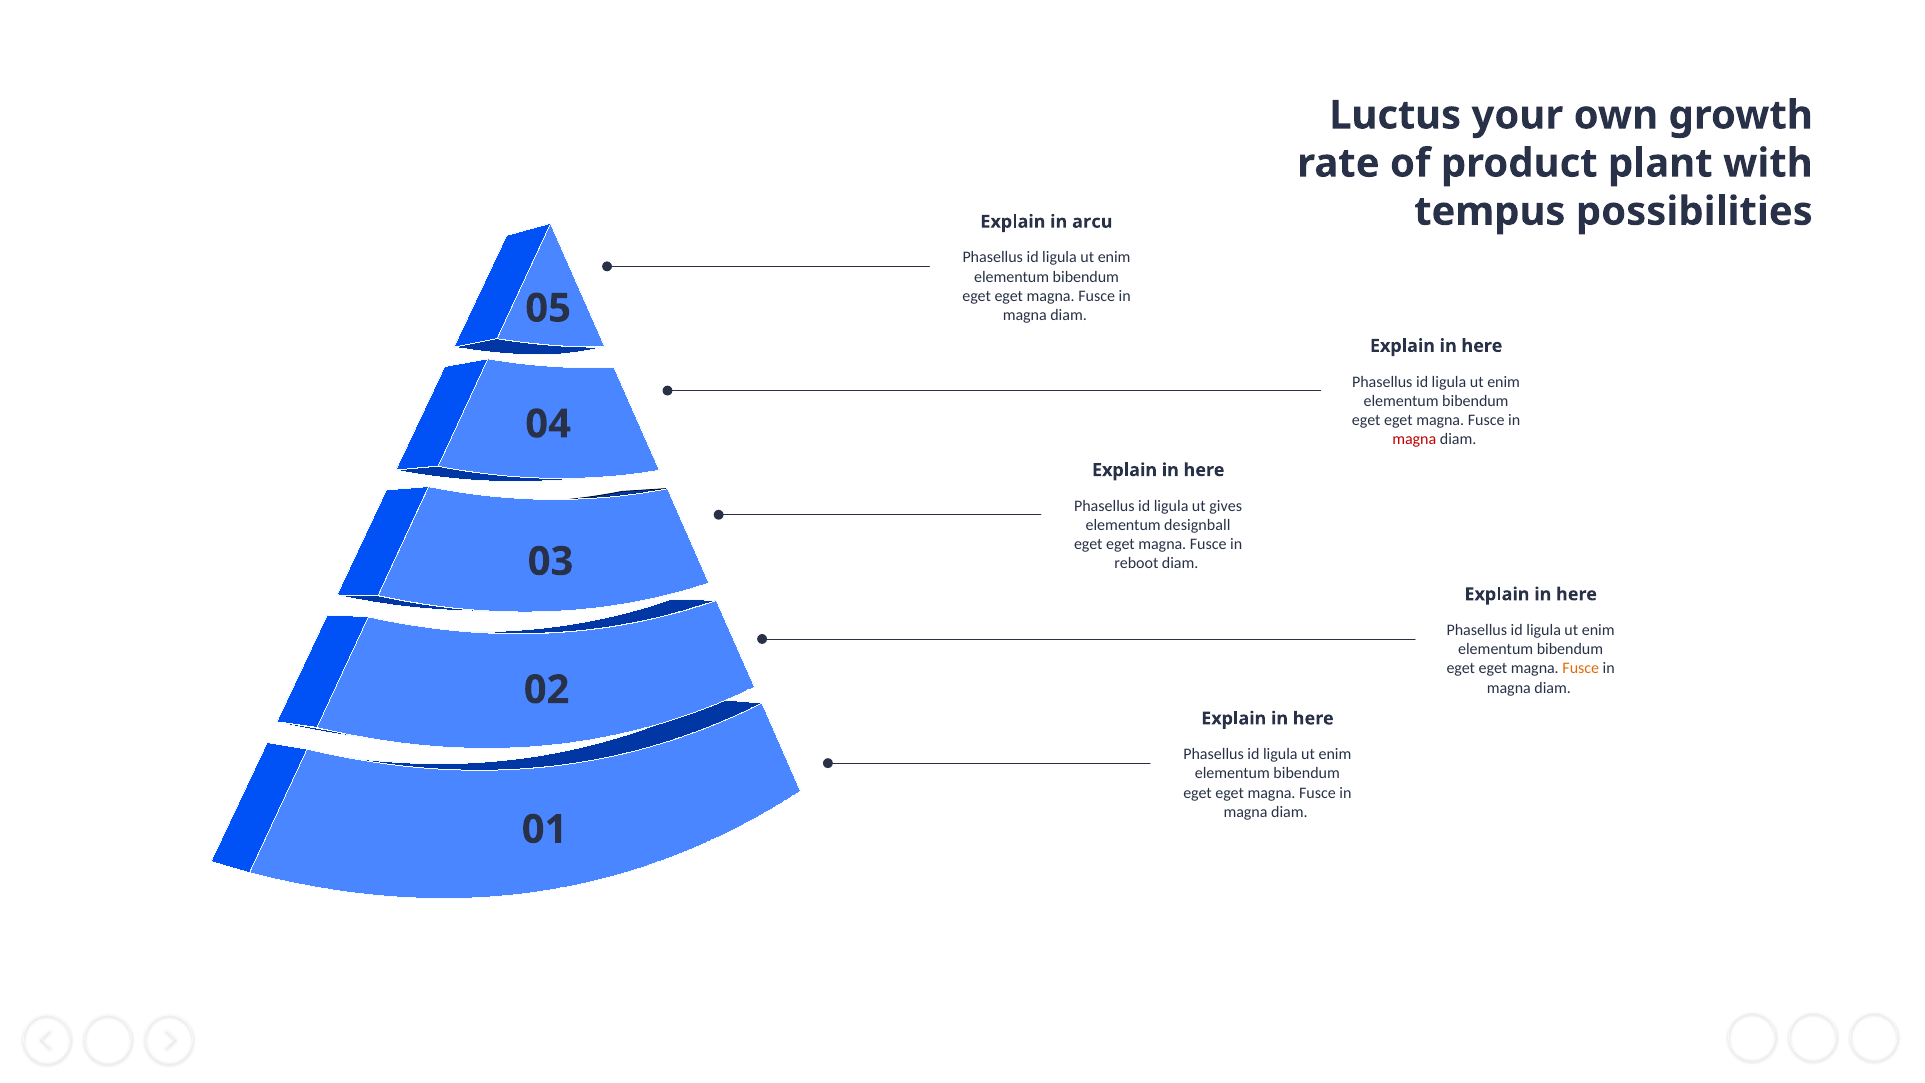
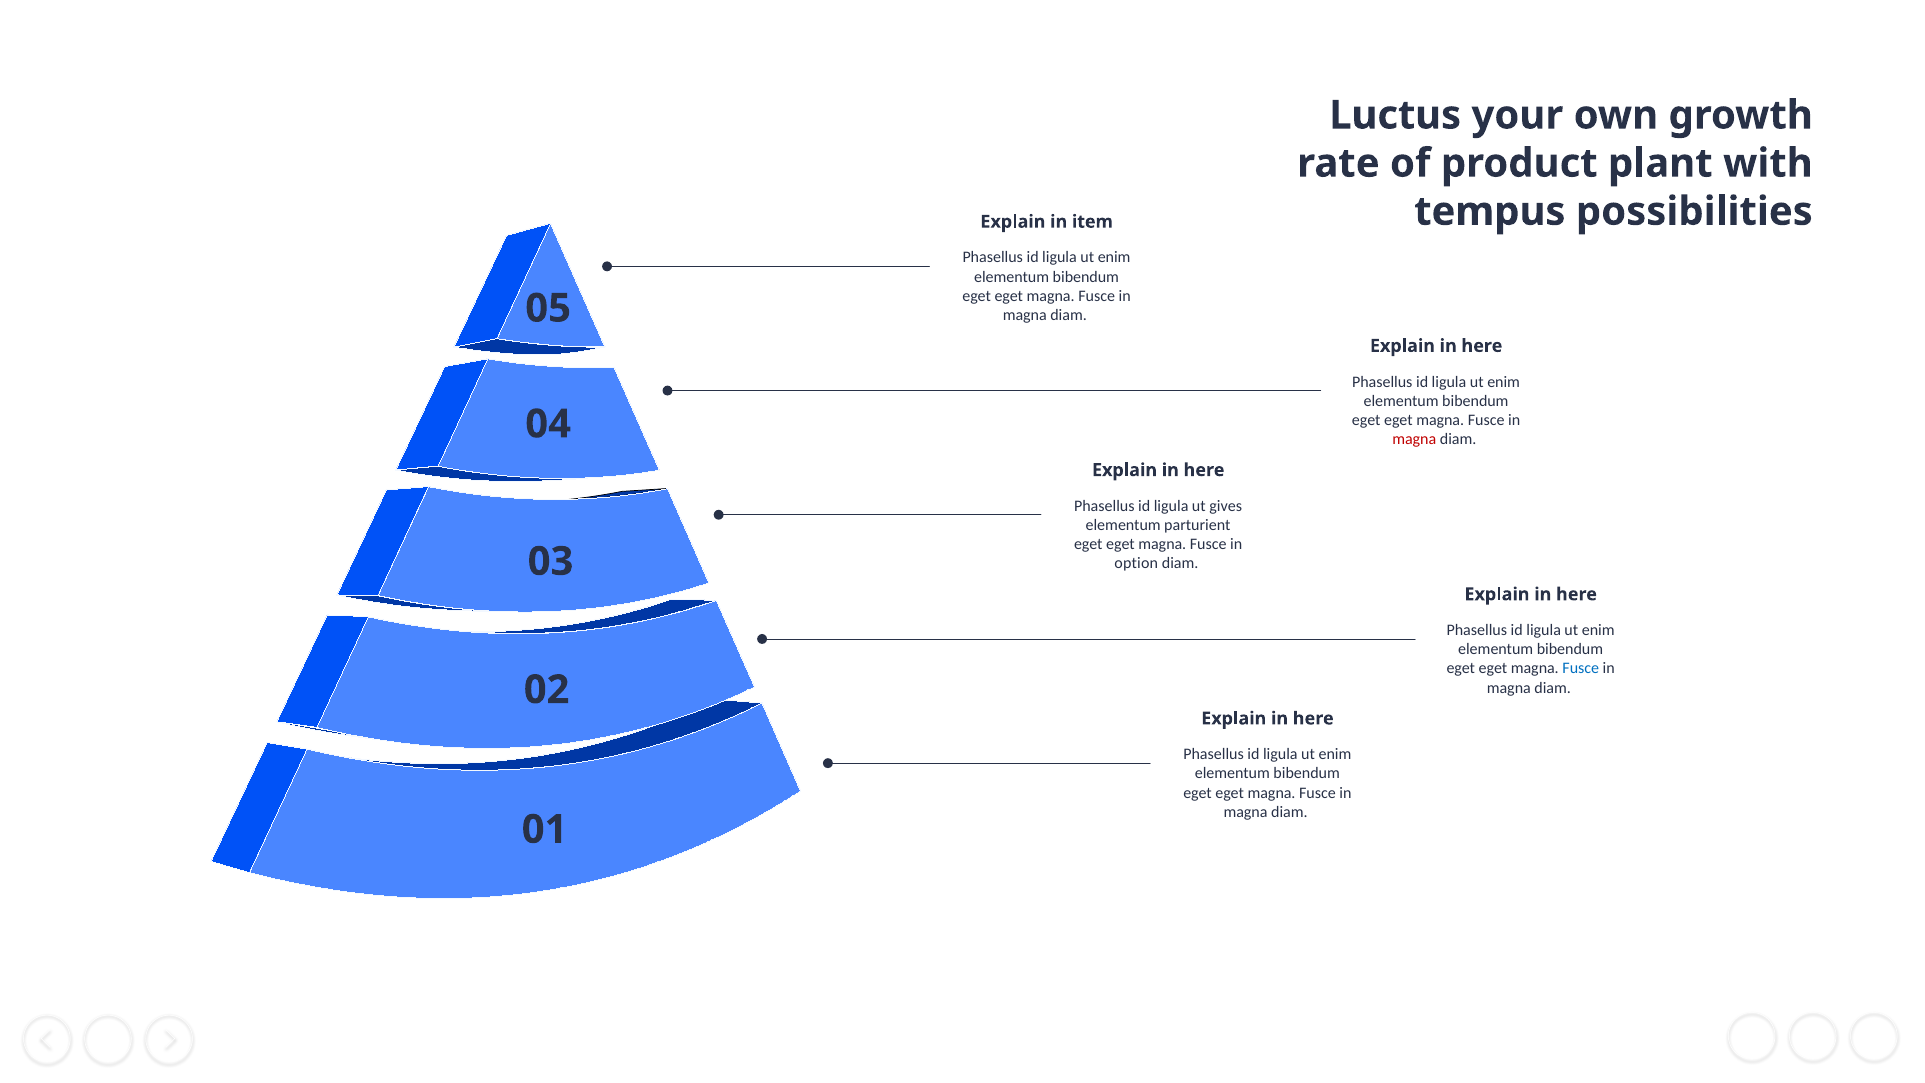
arcu: arcu -> item (1092, 222)
elementum designball: designball -> parturient (1197, 525)
reboot: reboot -> option (1136, 564)
Fusce colour: orange -> blue (1581, 668)
